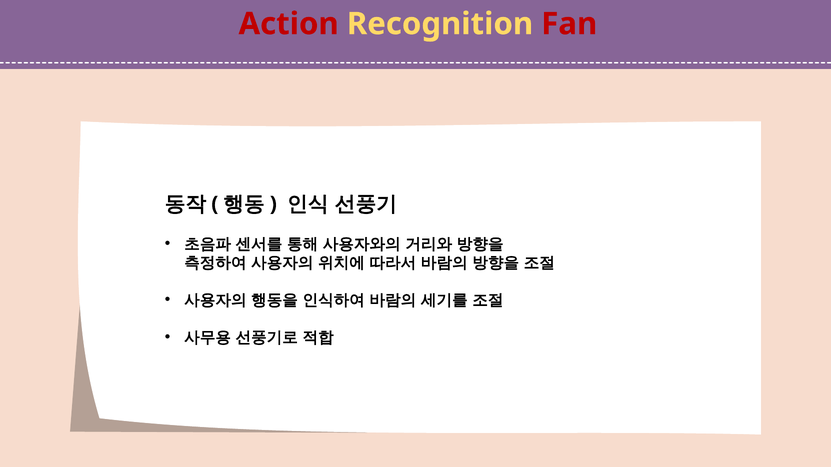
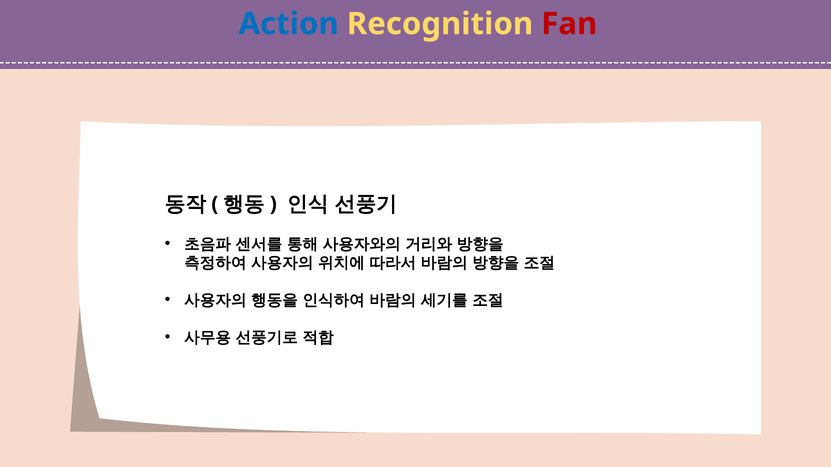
Action colour: red -> blue (289, 24)
